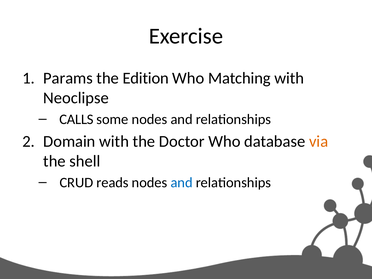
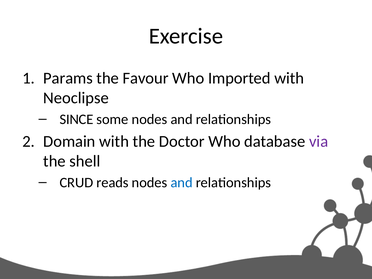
Edition: Edition -> Favour (146, 78)
Matching: Matching -> Imported (239, 78)
CALLS: CALLS -> SINCE (76, 119)
via colour: orange -> purple (319, 141)
